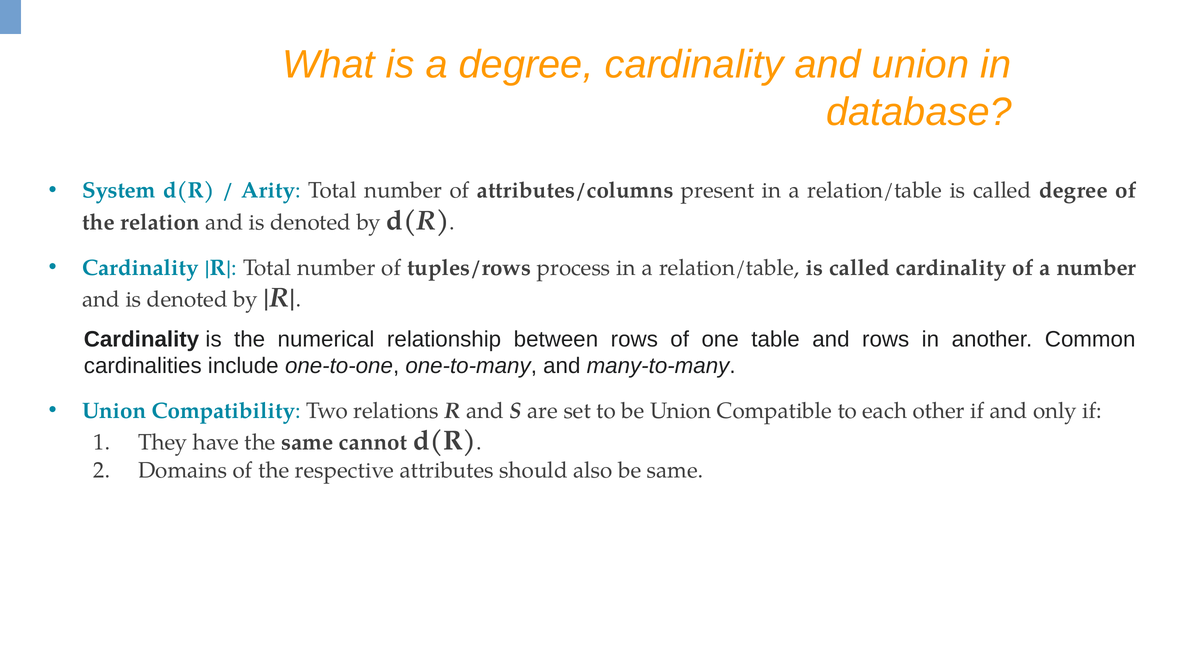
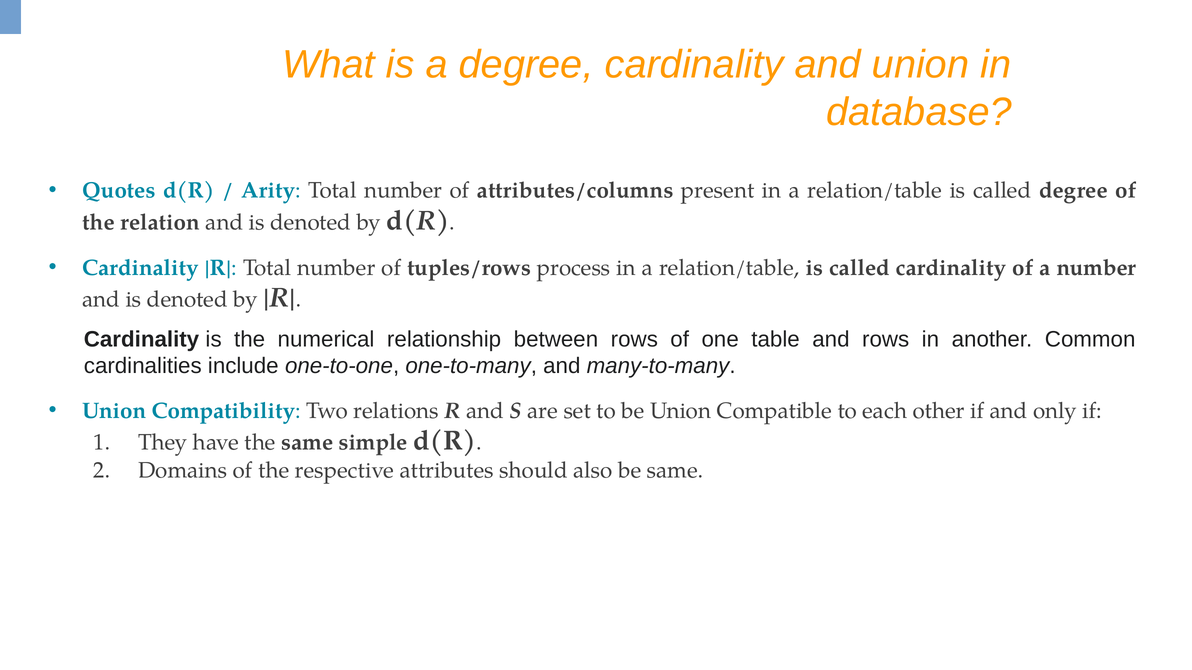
System: System -> Quotes (119, 191)
cannot: cannot -> simple (373, 443)
